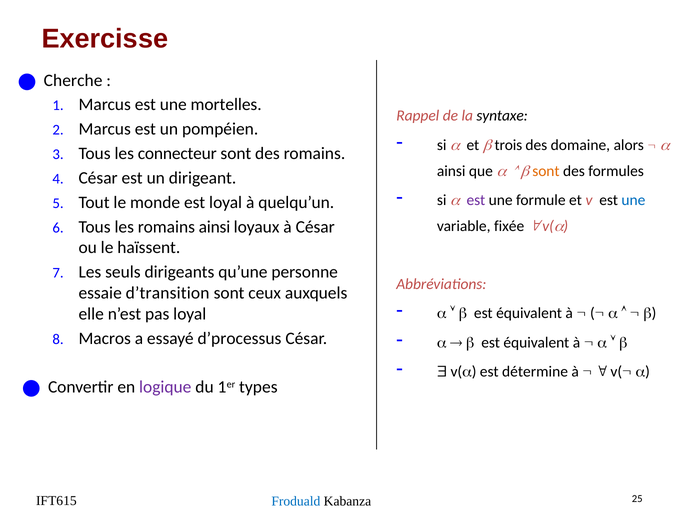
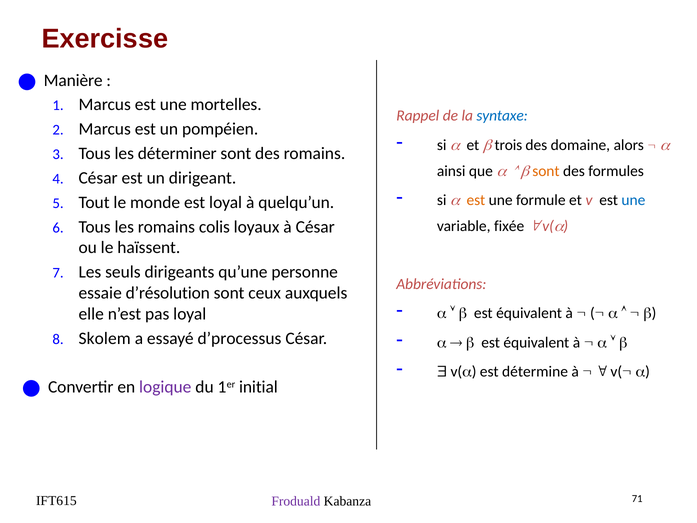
Cherche: Cherche -> Manière (73, 80)
syntaxe colour: black -> blue (502, 116)
connecteur: connecteur -> déterminer (177, 153)
est colour: purple -> orange (476, 200)
romains ainsi: ainsi -> colis (214, 227)
d’transition: d’transition -> d’résolution (168, 293)
Macros: Macros -> Skolem (105, 338)
types: types -> initial (258, 387)
Froduald colour: blue -> purple (296, 501)
25: 25 -> 71 (637, 499)
